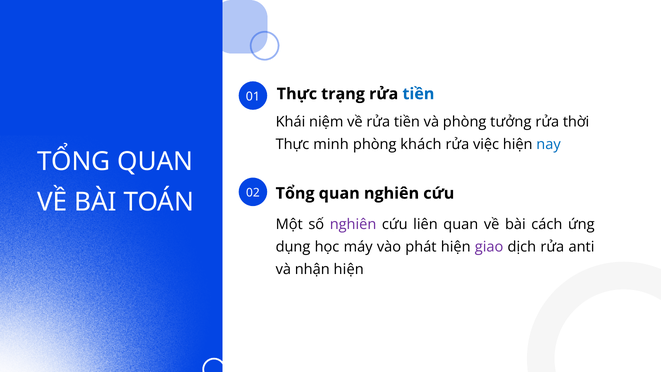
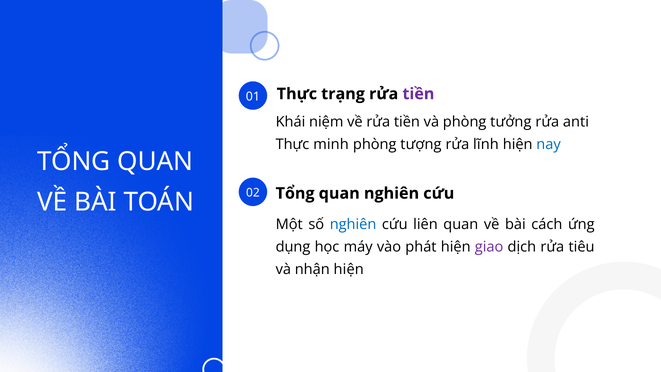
tiền colour: blue -> purple (418, 94)
thời: thời -> anti (576, 122)
khách: khách -> tượng (421, 145)
việc: việc -> lĩnh (486, 145)
nghiên colour: purple -> blue (353, 224)
anti: anti -> tiêu (582, 247)
